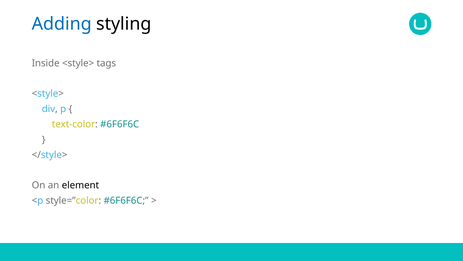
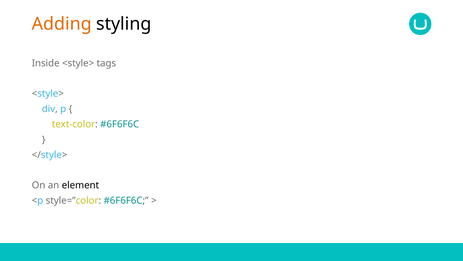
Adding colour: blue -> orange (62, 24)
